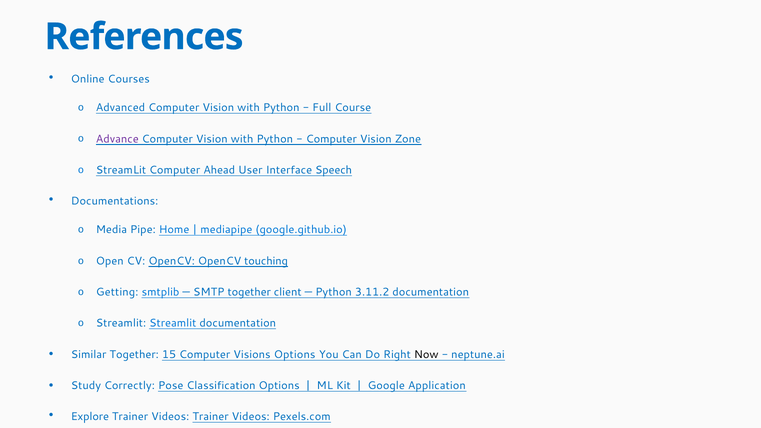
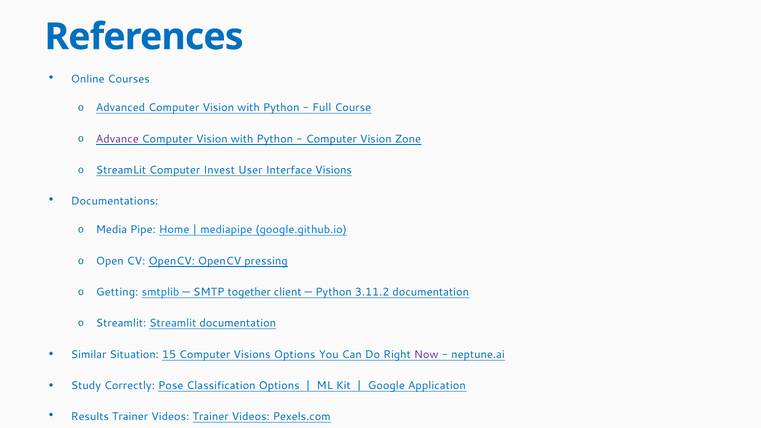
Ahead: Ahead -> Invest (219, 170)
Interface Speech: Speech -> Visions (334, 170)
touching: touching -> pressing (266, 261)
Similar Together: Together -> Situation (134, 355)
Now colour: black -> purple (426, 355)
Explore: Explore -> Results (90, 417)
